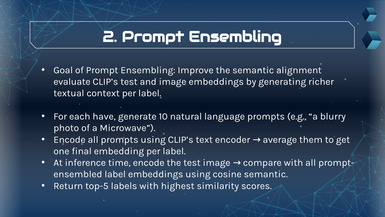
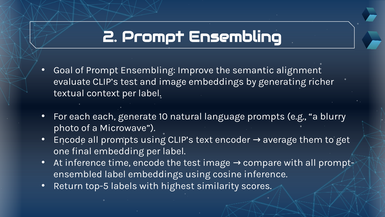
each have: have -> each (104, 116)
cosine semantic: semantic -> inference (266, 174)
